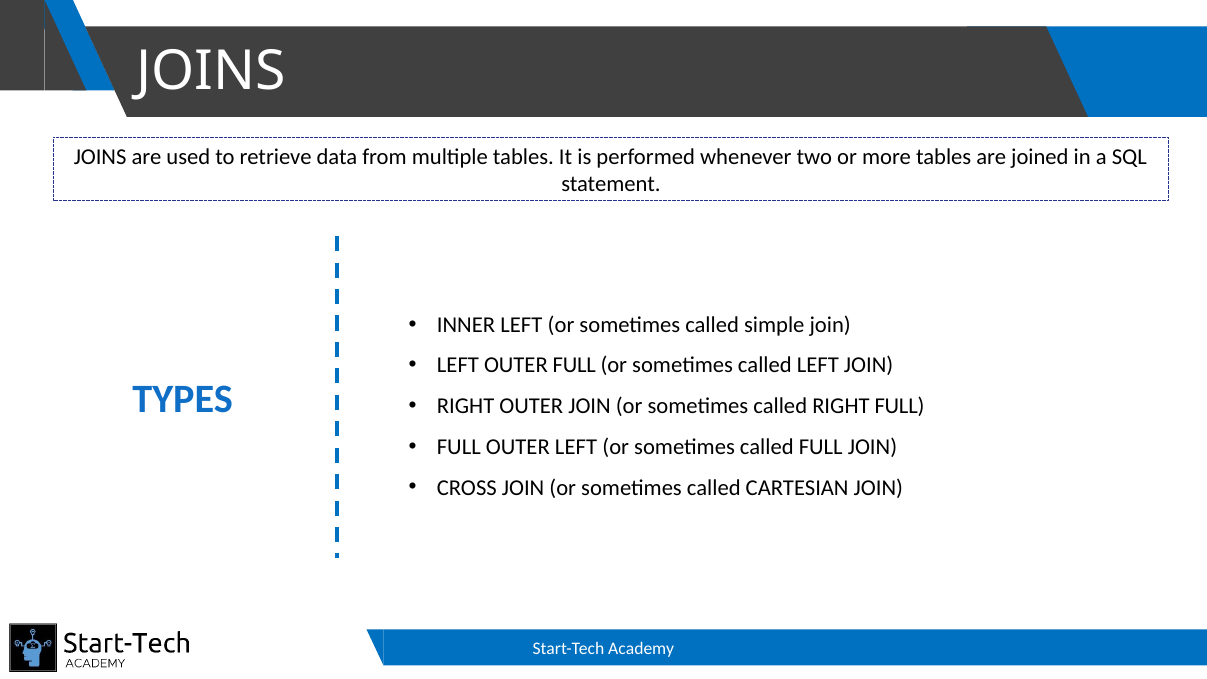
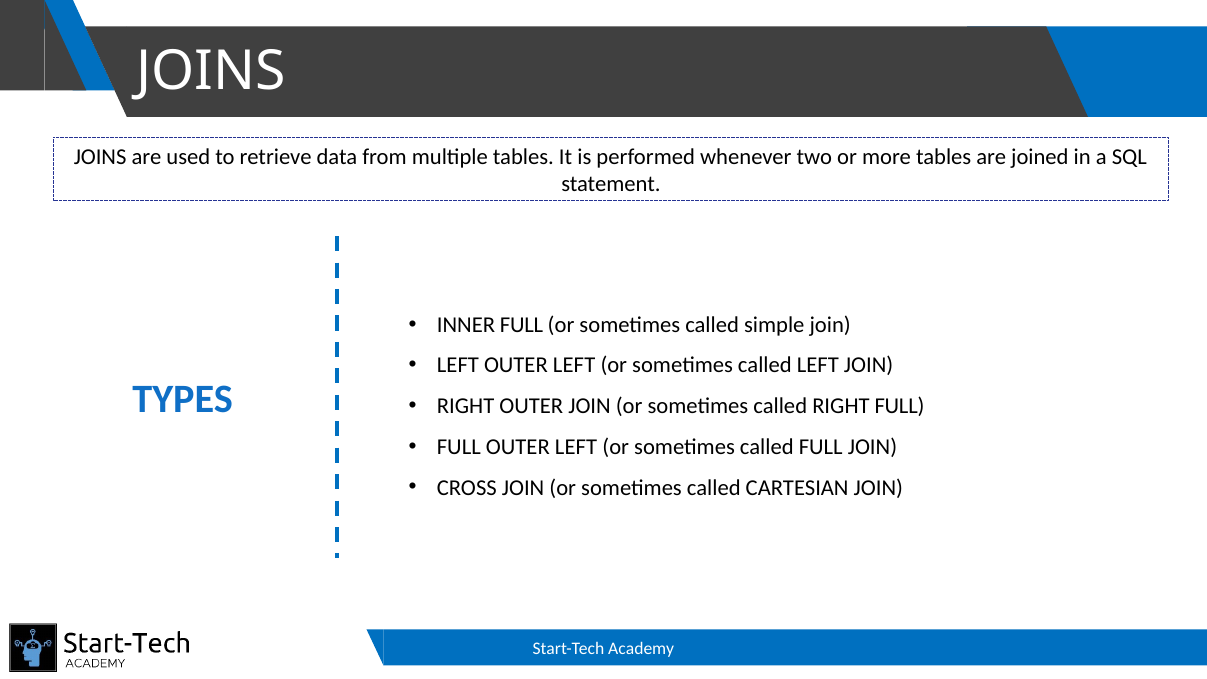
INNER LEFT: LEFT -> FULL (522, 325)
LEFT OUTER FULL: FULL -> LEFT (574, 365)
